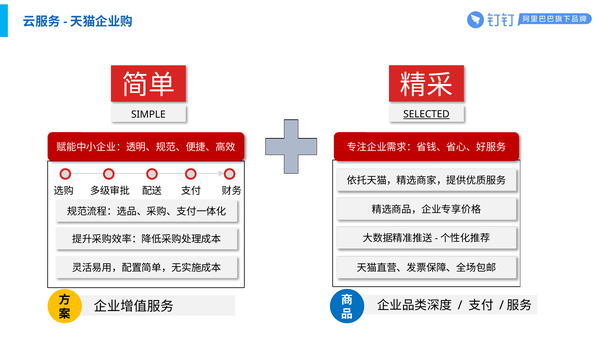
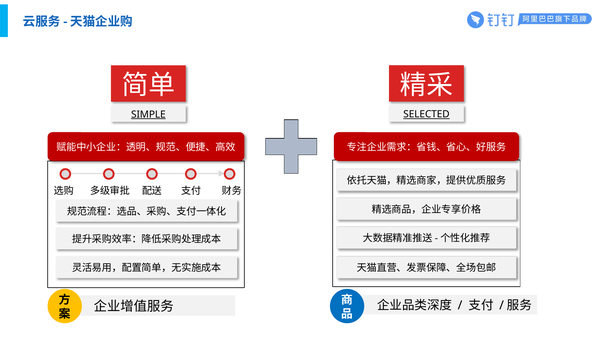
SIMPLE underline: none -> present (148, 114)
